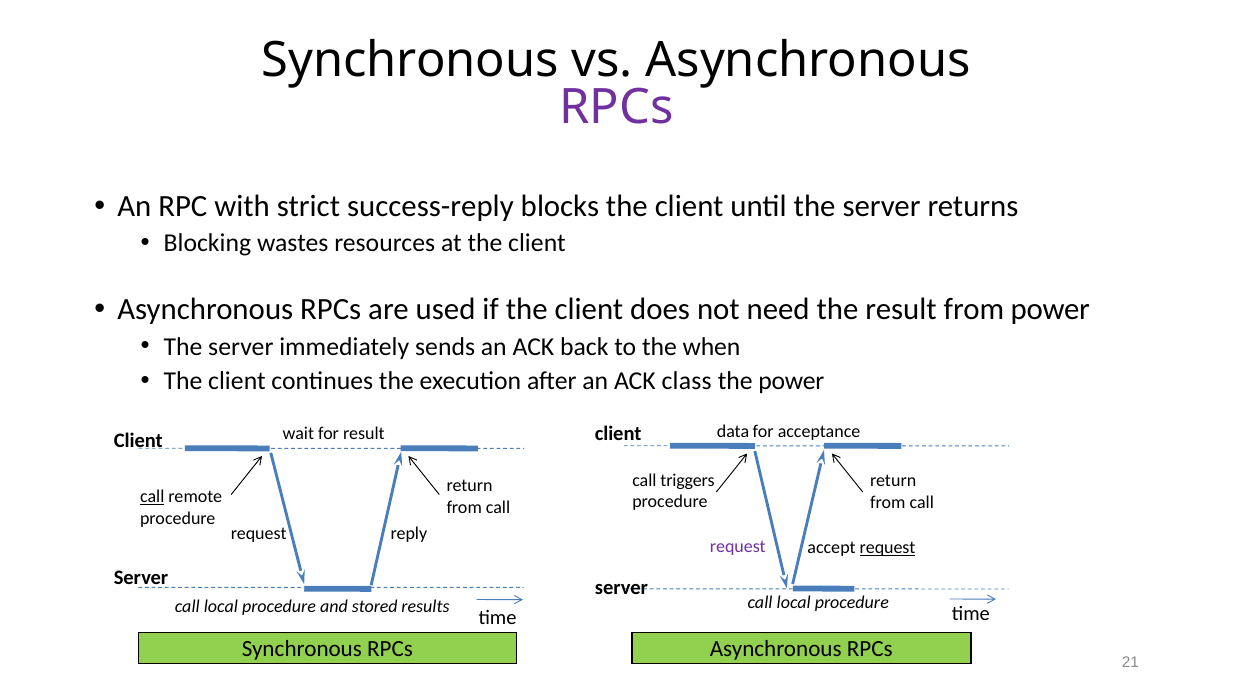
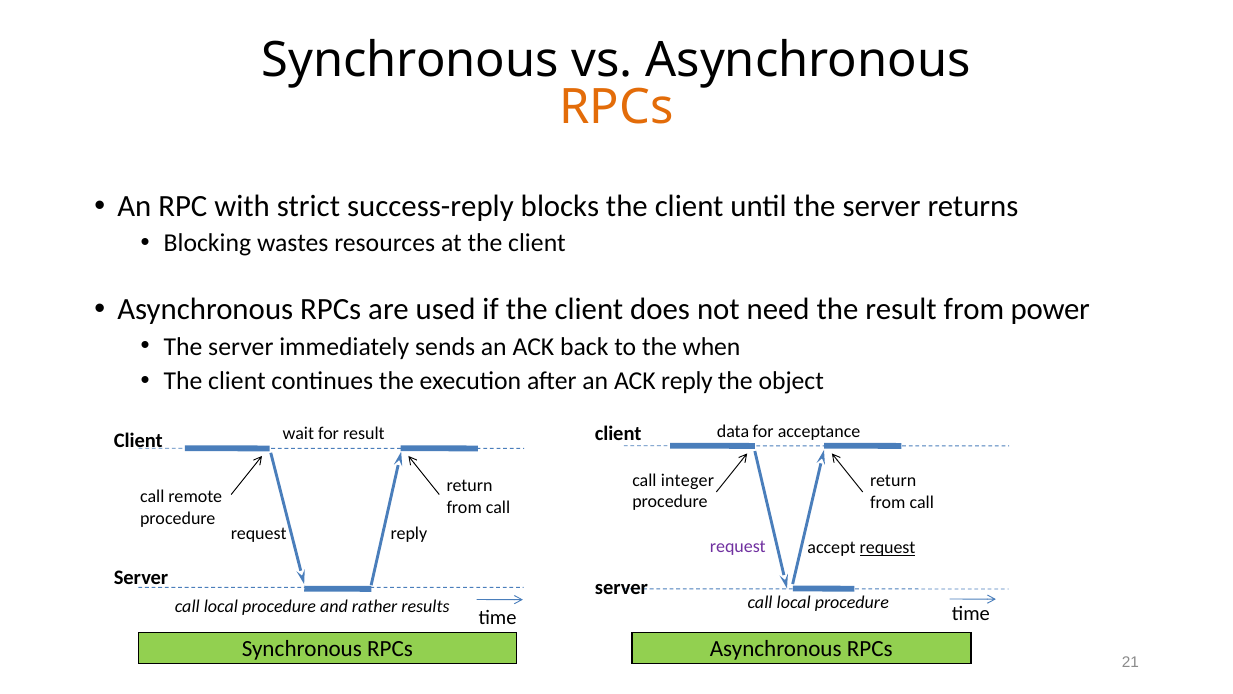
RPCs colour: purple -> orange (616, 108)
ACK class: class -> reply (687, 380)
the power: power -> object (791, 380)
triggers: triggers -> integer (687, 480)
call underline: present -> none (152, 497)
stored: stored -> rather (375, 606)
